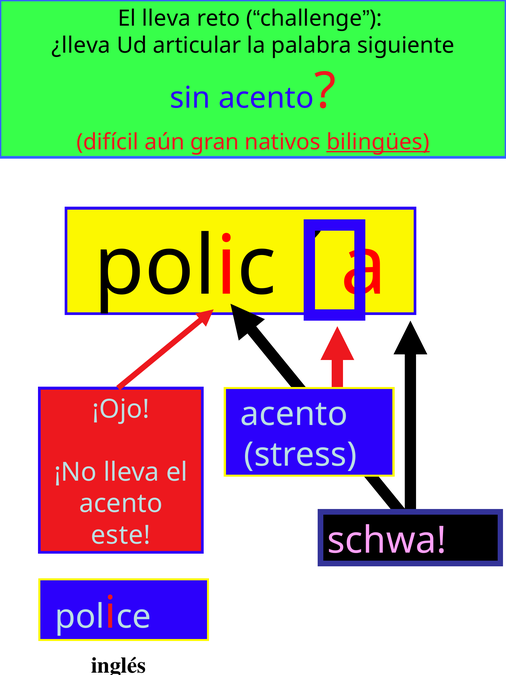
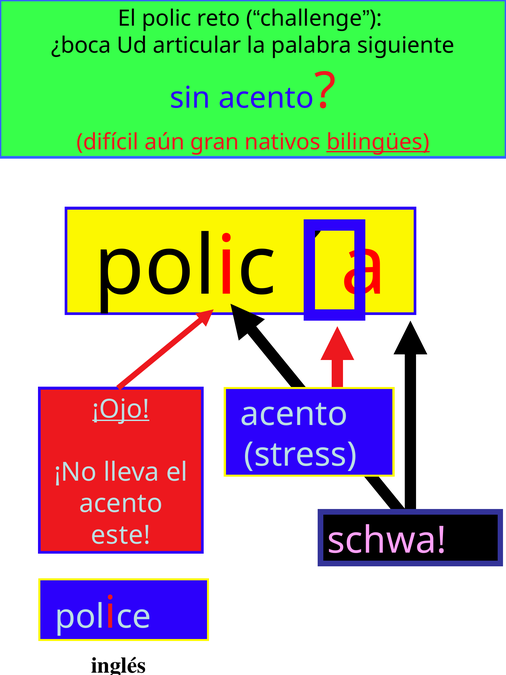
El lleva: lleva -> polic (167, 18)
¿lleva: ¿lleva -> ¿boca (81, 45)
¡Ojo underline: none -> present (121, 409)
